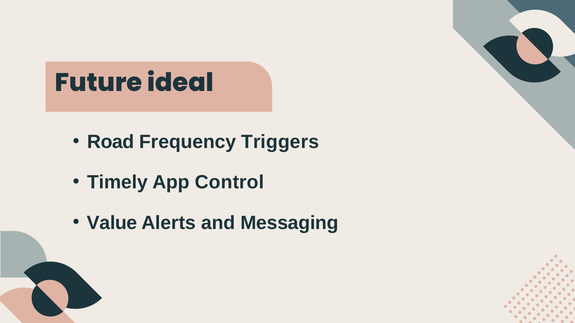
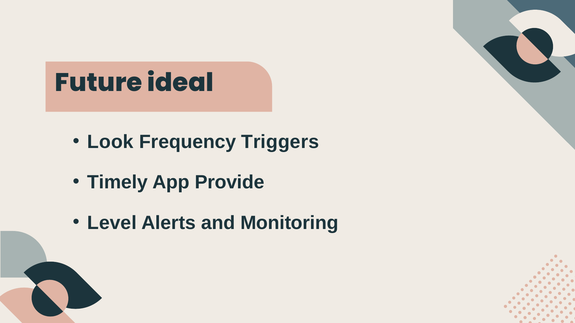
Road: Road -> Look (110, 142)
Control: Control -> Provide (230, 183)
Value: Value -> Level (112, 223)
Messaging: Messaging -> Monitoring (289, 223)
